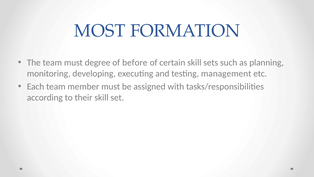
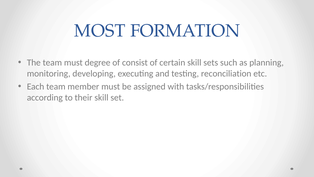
before: before -> consist (135, 63)
management: management -> reconciliation (226, 73)
